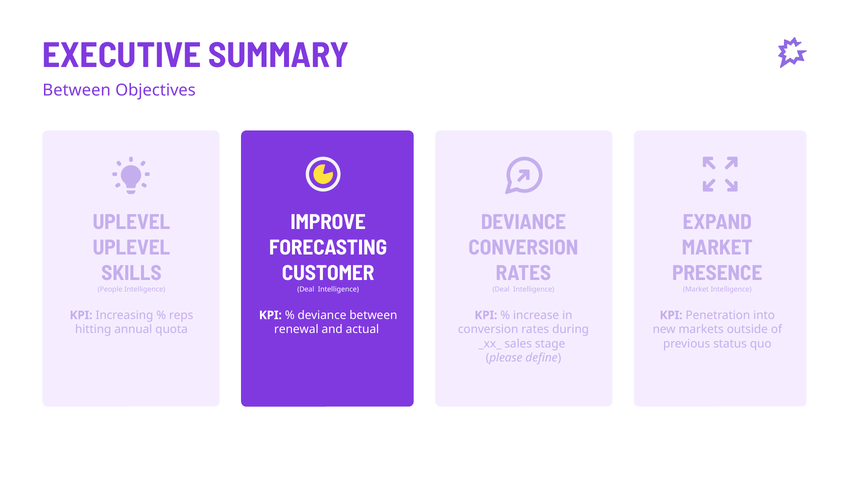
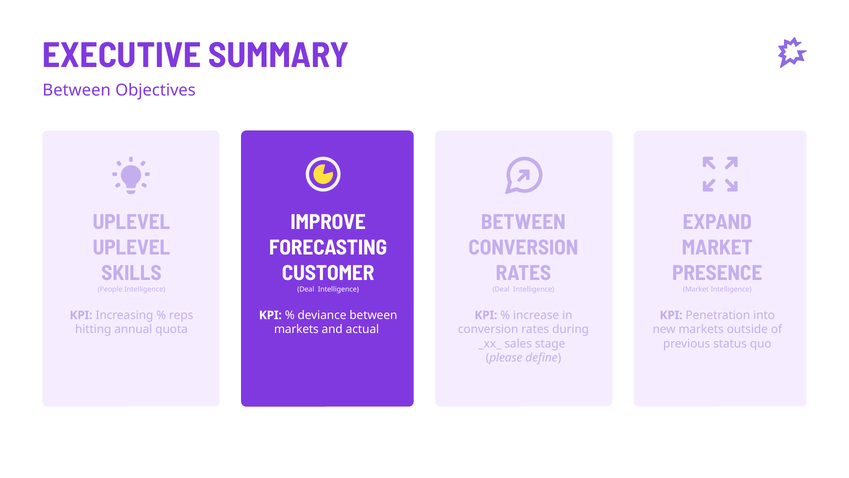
DEVIANCE: DEVIANCE -> BETWEEN (523, 222)
renewal: renewal -> markets (296, 329)
